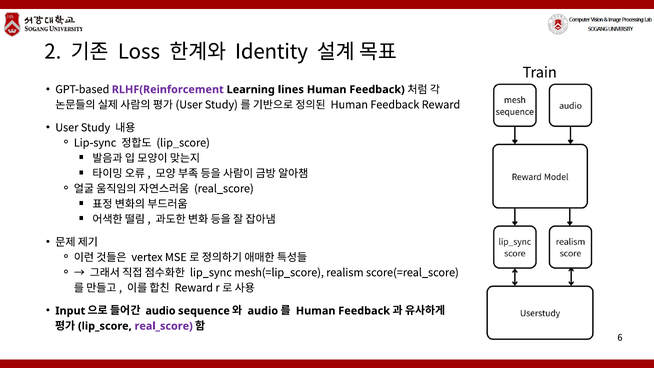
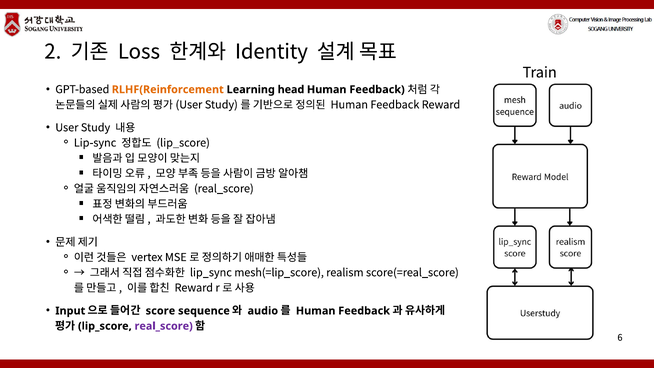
RLHF(Reinforcement colour: purple -> orange (168, 90)
lines: lines -> head (291, 90)
audio: audio -> score (160, 311)
